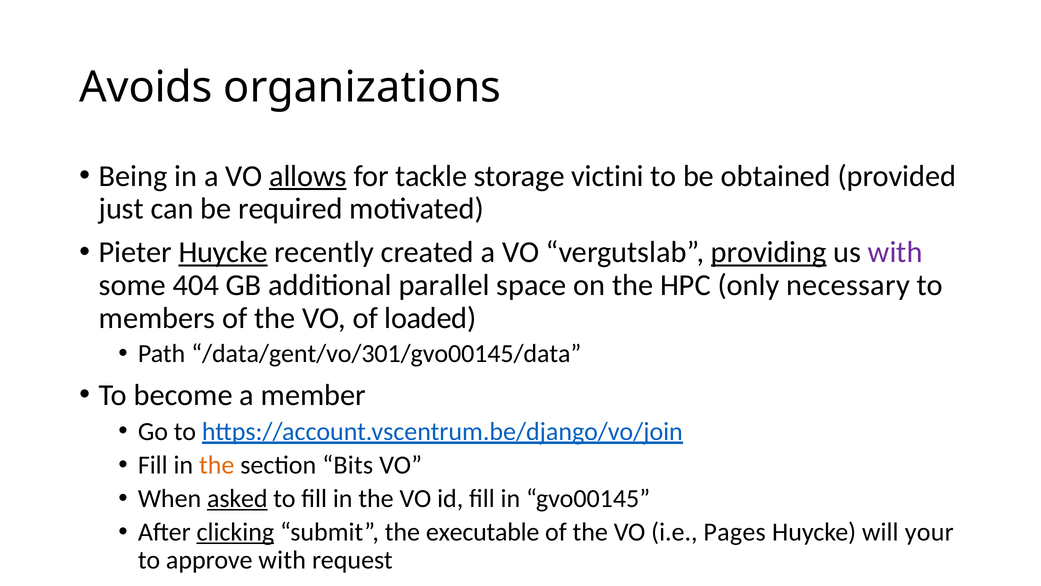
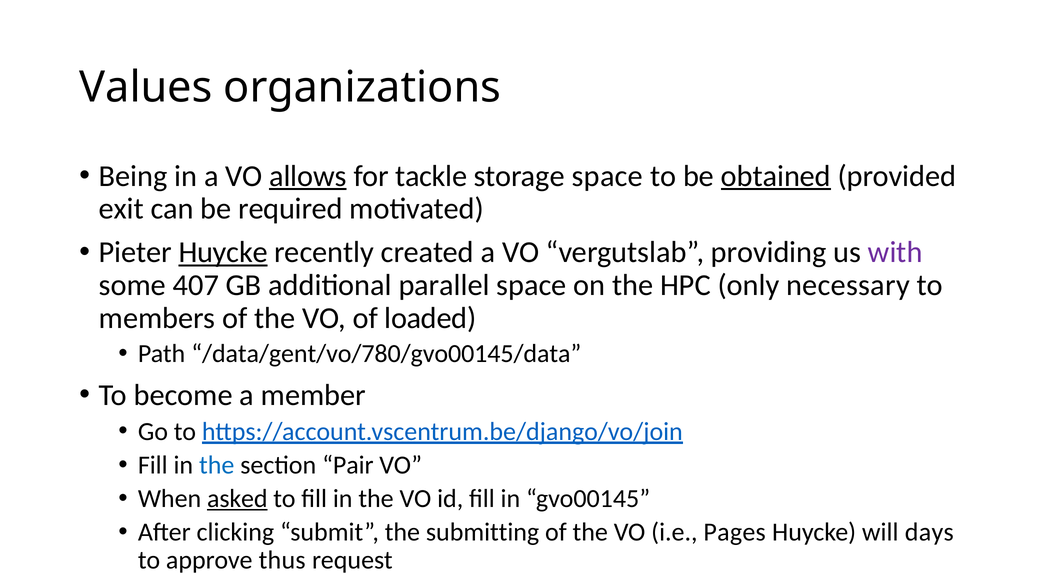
Avoids: Avoids -> Values (146, 87)
storage victini: victini -> space (607, 176)
obtained underline: none -> present (776, 176)
just: just -> exit (121, 209)
providing underline: present -> none (769, 252)
404: 404 -> 407 (196, 285)
/data/gent/vo/301/gvo00145/data: /data/gent/vo/301/gvo00145/data -> /data/gent/vo/780/gvo00145/data (386, 354)
the colour: orange -> blue (217, 465)
Bits: Bits -> Pair (348, 465)
clicking underline: present -> none (235, 532)
executable: executable -> submitting (483, 532)
your: your -> days (929, 532)
approve with: with -> thus (282, 560)
